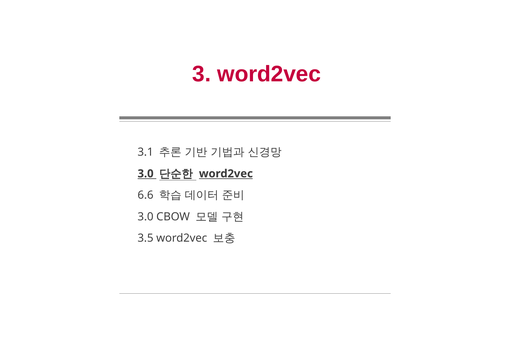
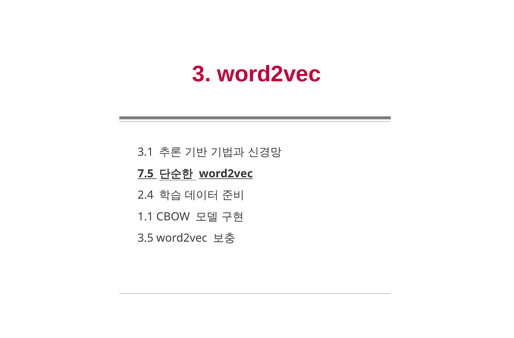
3.0: 3.0 -> 7.5 (146, 173)
6.6: 6.6 -> 2.4 (146, 195)
3.0: 3.0 -> 1.1 (146, 216)
